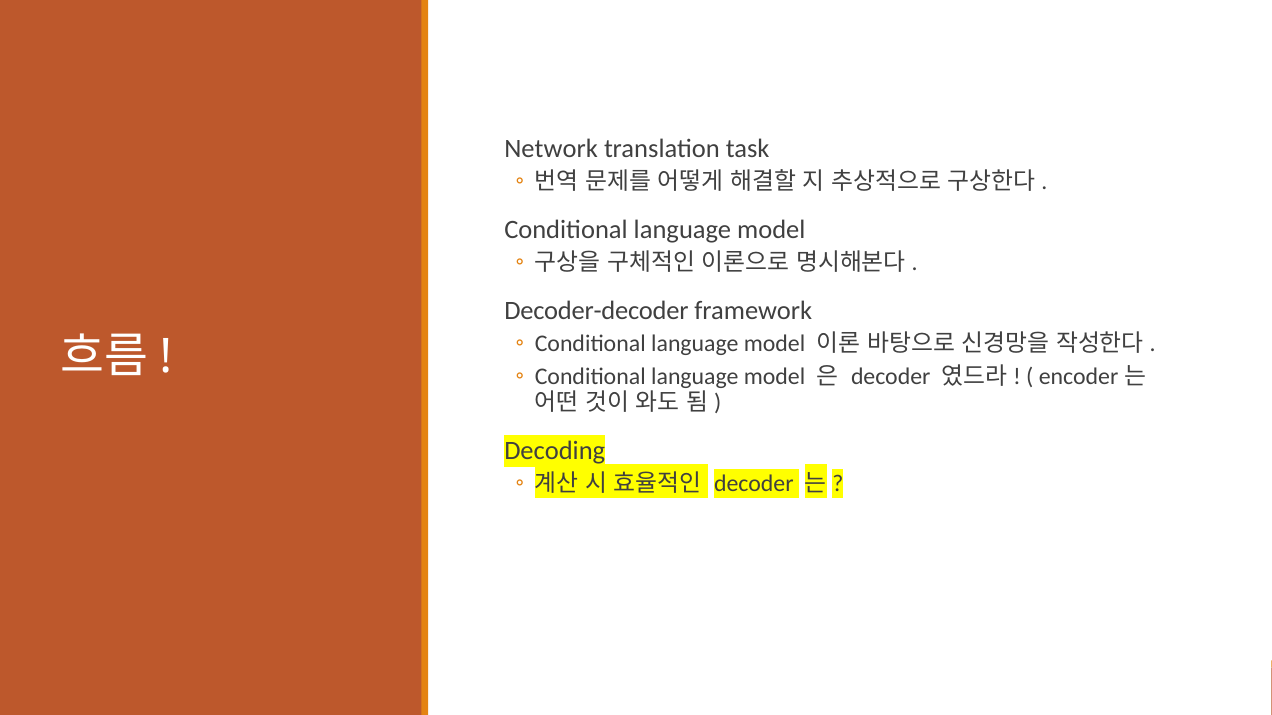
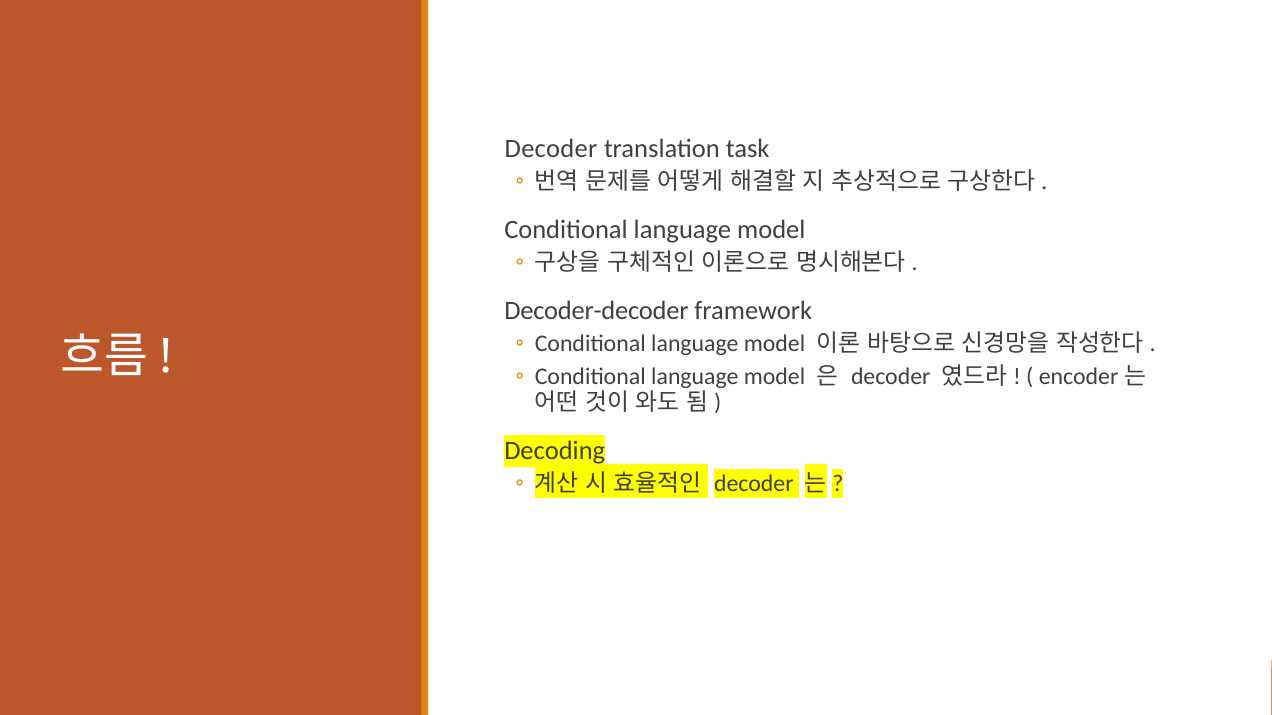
Network: Network -> Decoder (551, 149)
